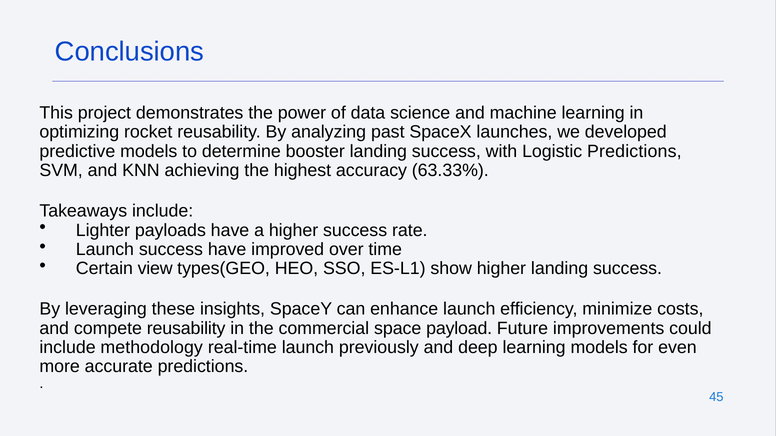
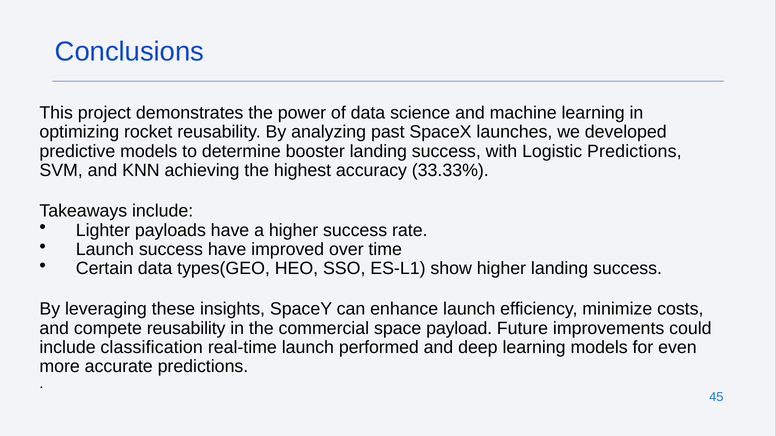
63.33%: 63.33% -> 33.33% (450, 171)
Certain view: view -> data (155, 269)
methodology: methodology -> classification (152, 348)
previously: previously -> performed (379, 348)
